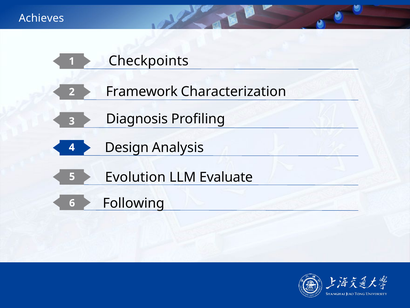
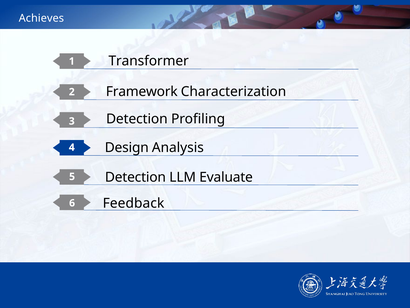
Checkpoints: Checkpoints -> Transformer (149, 61)
Diagnosis: Diagnosis -> Detection (137, 119)
Evolution: Evolution -> Detection (135, 177)
Following: Following -> Feedback (134, 203)
